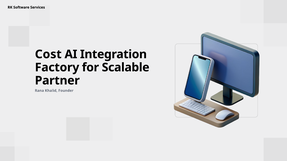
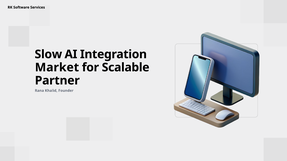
Cost: Cost -> Slow (48, 54)
Factory: Factory -> Market (57, 68)
